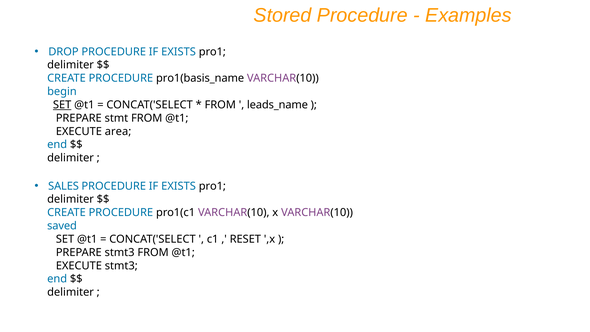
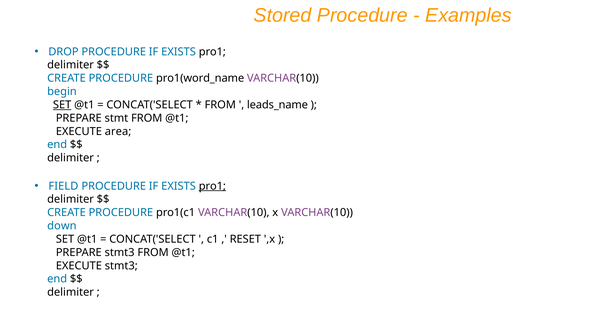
pro1(basis_name: pro1(basis_name -> pro1(word_name (200, 78)
SALES: SALES -> FIELD (63, 186)
pro1 underline: none -> present (212, 186)
saved: saved -> down (62, 226)
